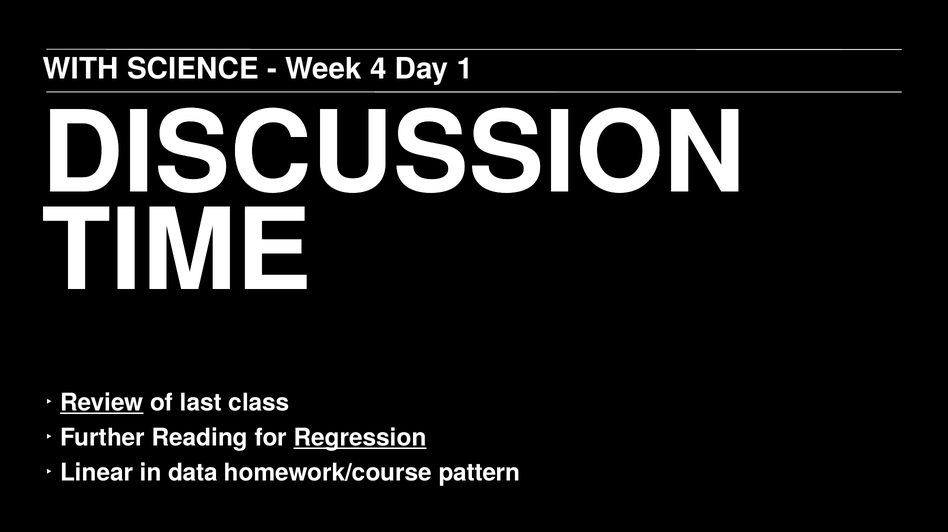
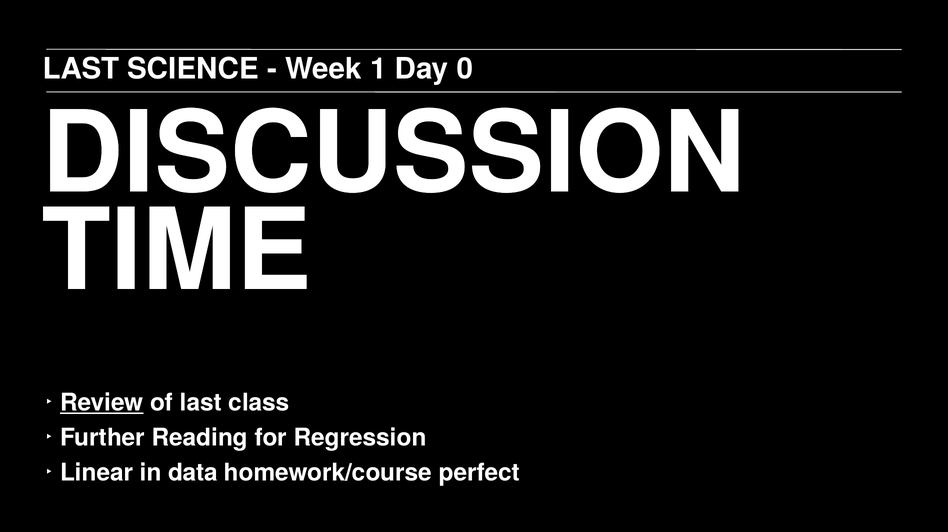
WITH: WITH -> LAST (81, 69)
4: 4 -> 1 (378, 69)
1: 1 -> 0 (465, 69)
Regression underline: present -> none (360, 438)
pattern: pattern -> perfect (479, 473)
